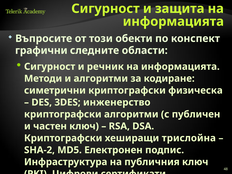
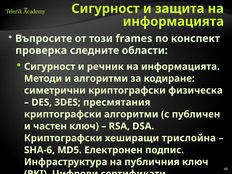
обекти: обекти -> frames (134, 39)
графични: графични -> проверка (41, 50)
инженерство: инженерство -> пресмятания (117, 102)
SHA-2: SHA-2 -> SHA-6 (39, 150)
